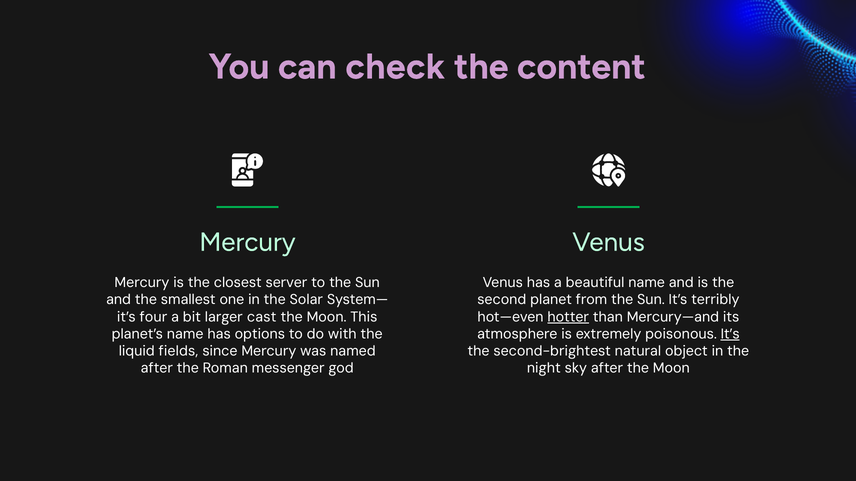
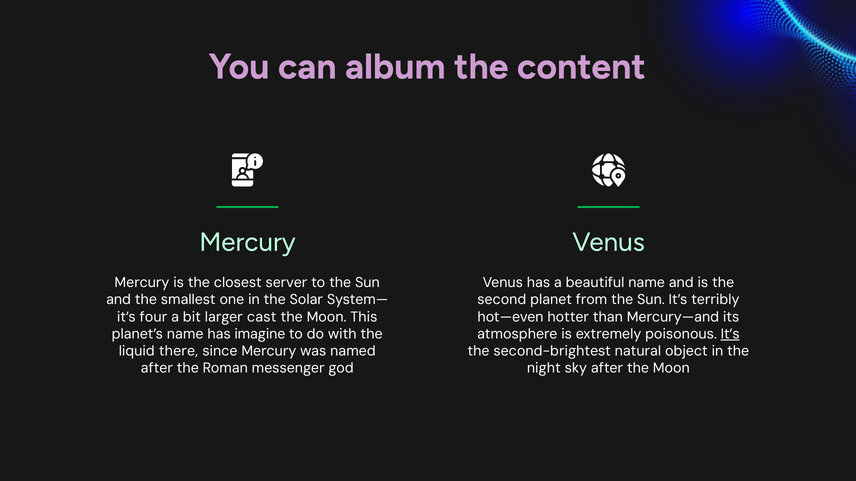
check: check -> album (395, 67)
hotter underline: present -> none (568, 317)
options: options -> imagine (260, 334)
fields: fields -> there (178, 351)
